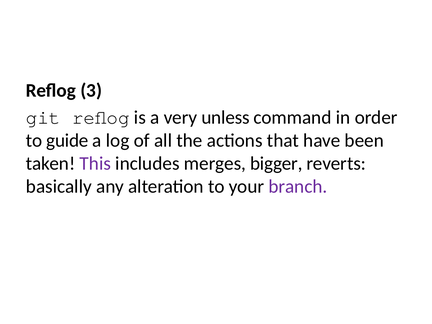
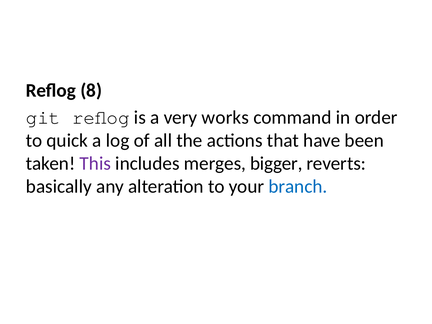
3: 3 -> 8 (91, 91)
unless: unless -> works (225, 118)
guide: guide -> quick (67, 141)
branch colour: purple -> blue (298, 187)
